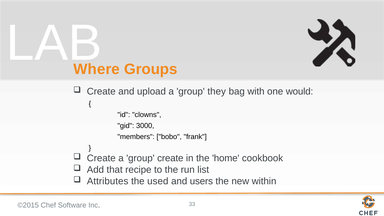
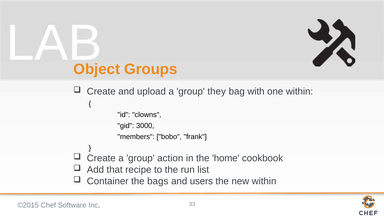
Where: Where -> Object (97, 69)
one would: would -> within (299, 91)
group create: create -> action (170, 158)
Attributes: Attributes -> Container (108, 181)
used: used -> bags (158, 181)
